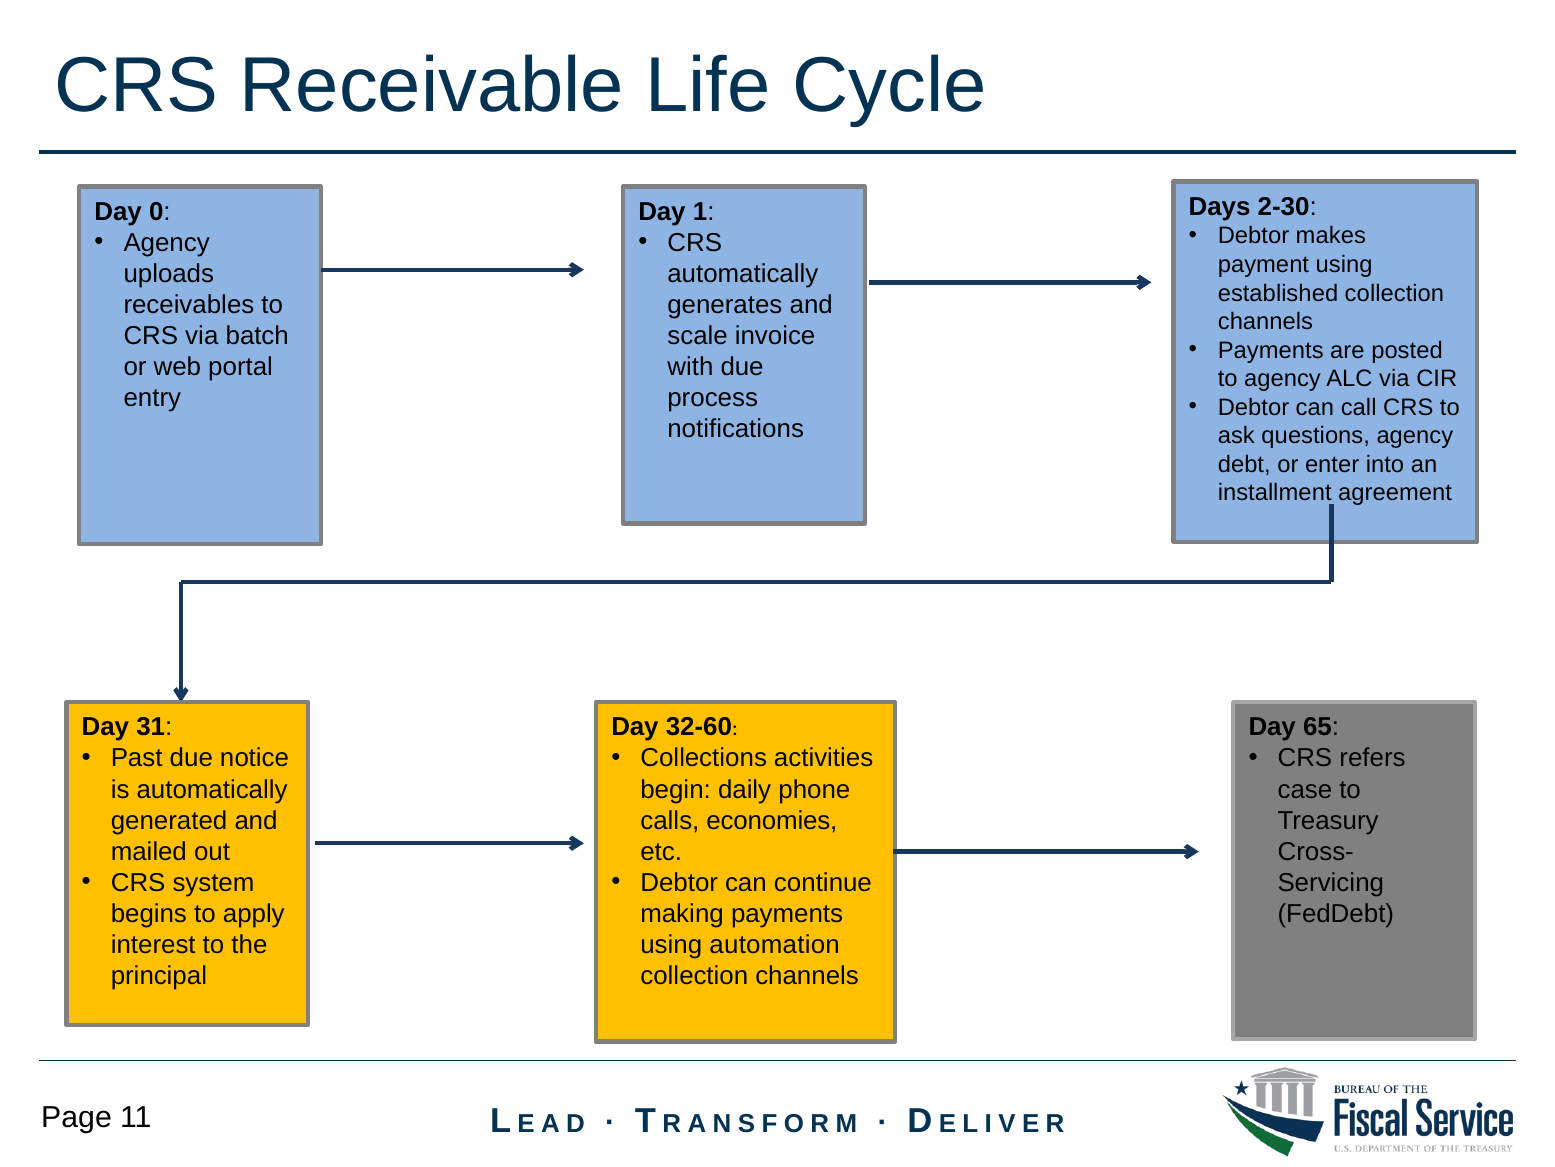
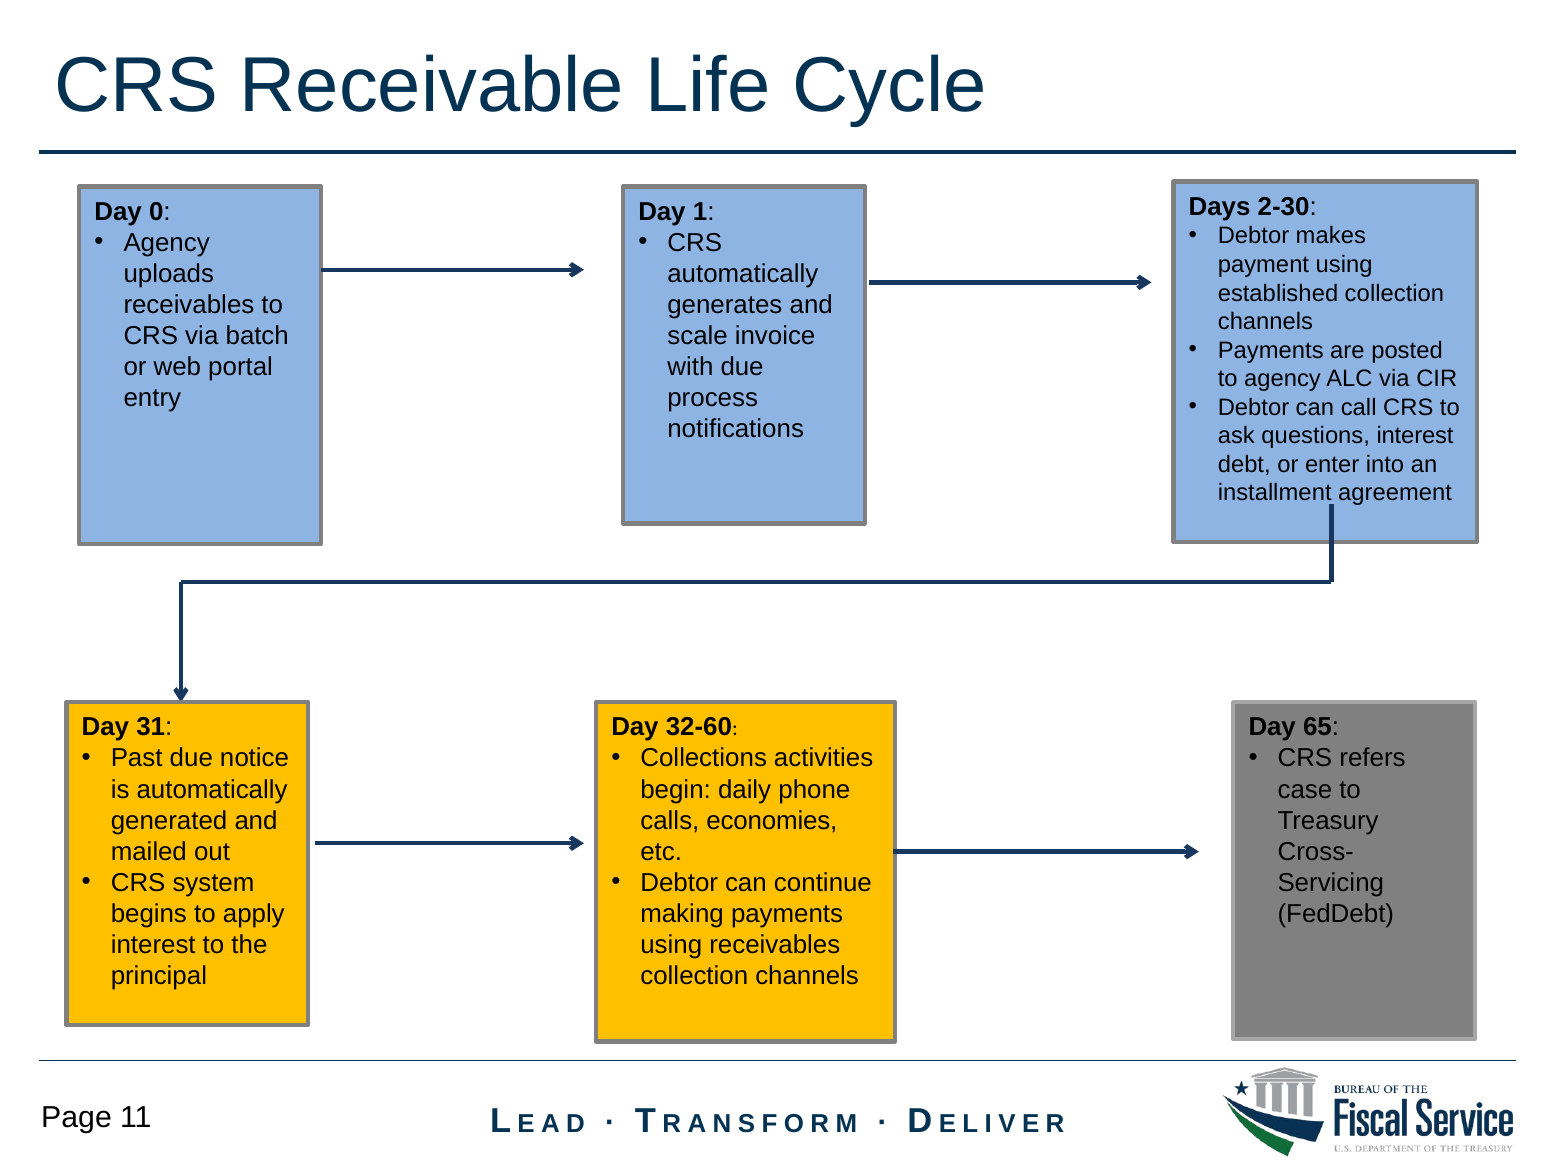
questions agency: agency -> interest (1415, 436)
using automation: automation -> receivables (775, 944)
